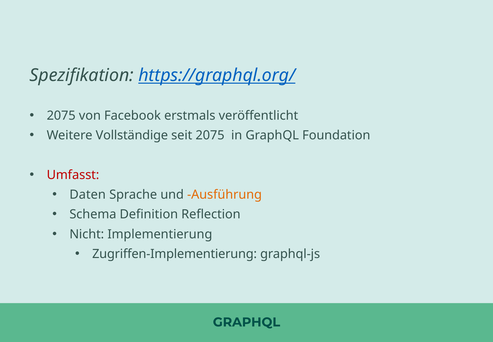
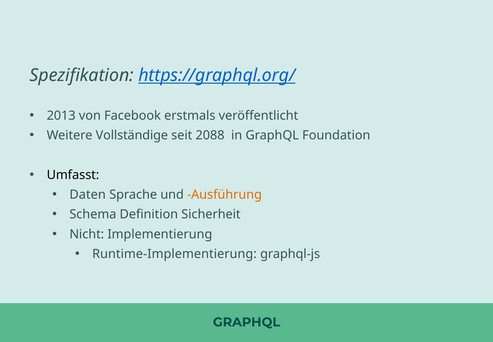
2075: 2075 -> 2013 (61, 115)
seit 2075: 2075 -> 2088 (210, 135)
Umfasst colour: red -> black (73, 175)
Reflection: Reflection -> Sicherheit (211, 214)
Zugriffen-Implementierung: Zugriffen-Implementierung -> Runtime-Implementierung (174, 253)
